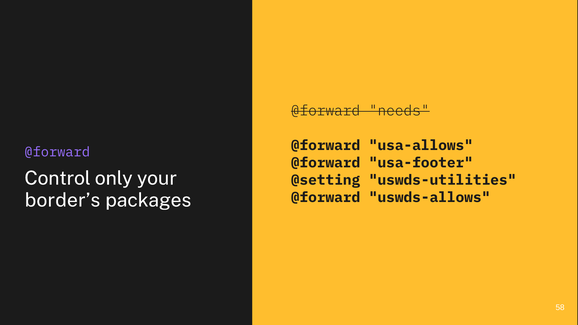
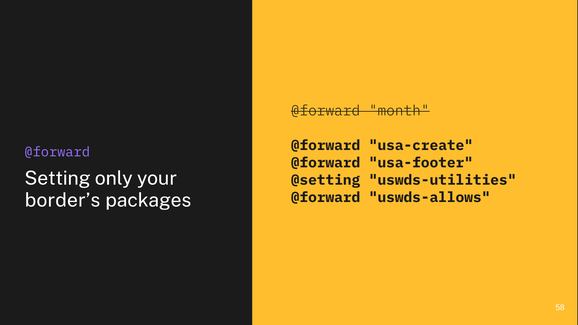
needs: needs -> month (399, 111)
usa-allows: usa-allows -> usa-create (421, 145)
Control: Control -> Setting (58, 178)
